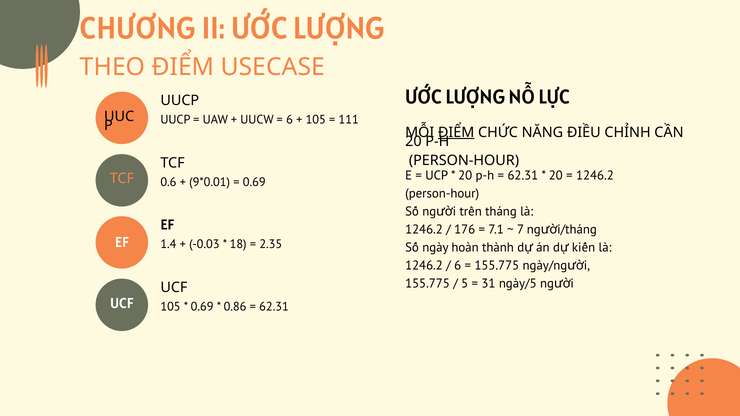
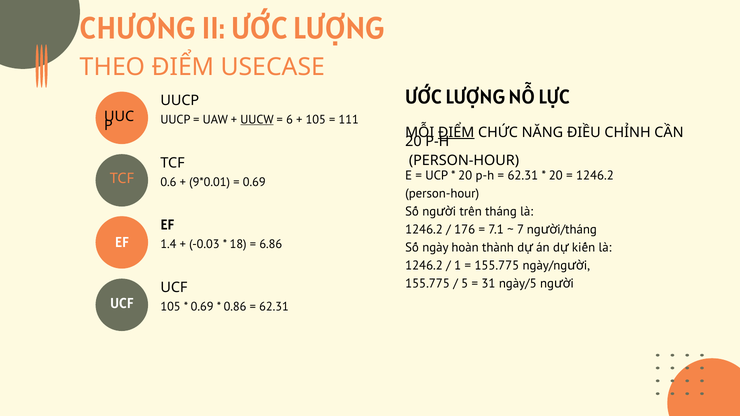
UUCW underline: none -> present (257, 120)
2.35: 2.35 -> 6.86 (271, 244)
6: 6 -> 1 (458, 266)
